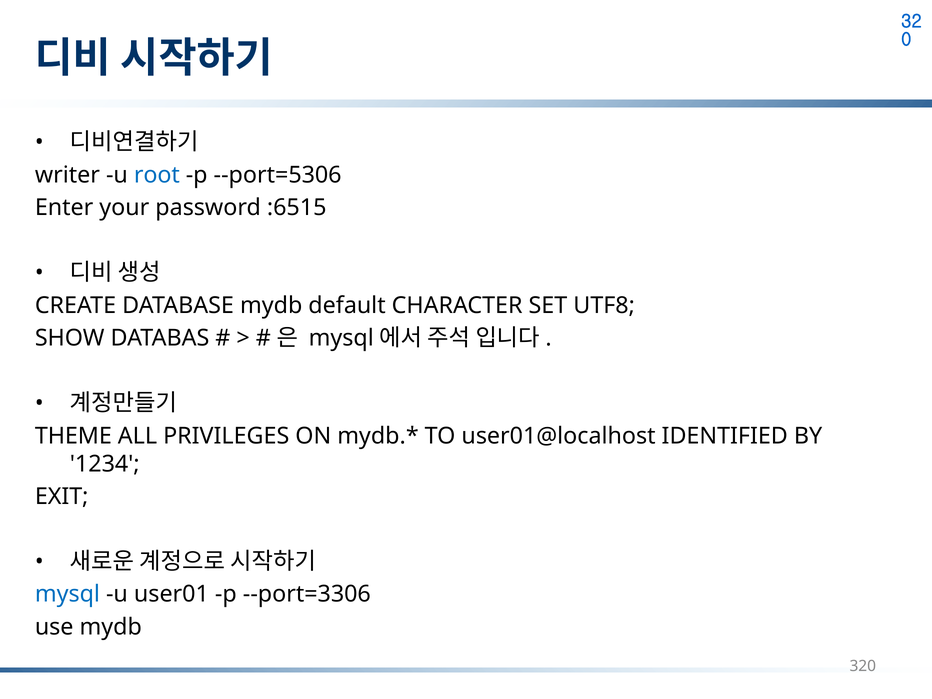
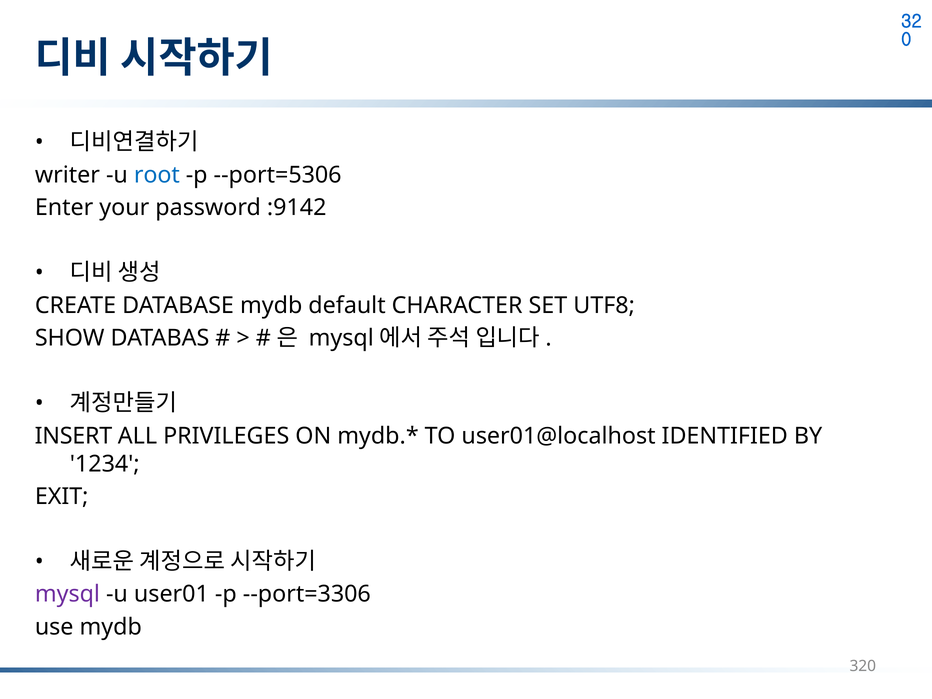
:6515: :6515 -> :9142 (297, 208)
THEME: THEME -> INSERT (73, 436)
mysql colour: blue -> purple (67, 594)
